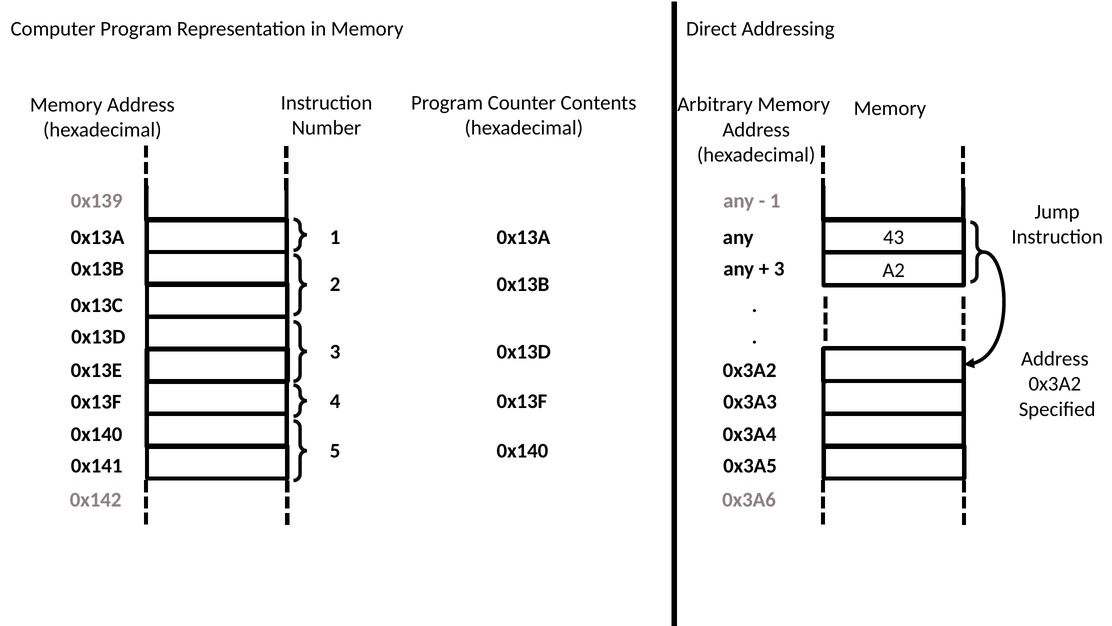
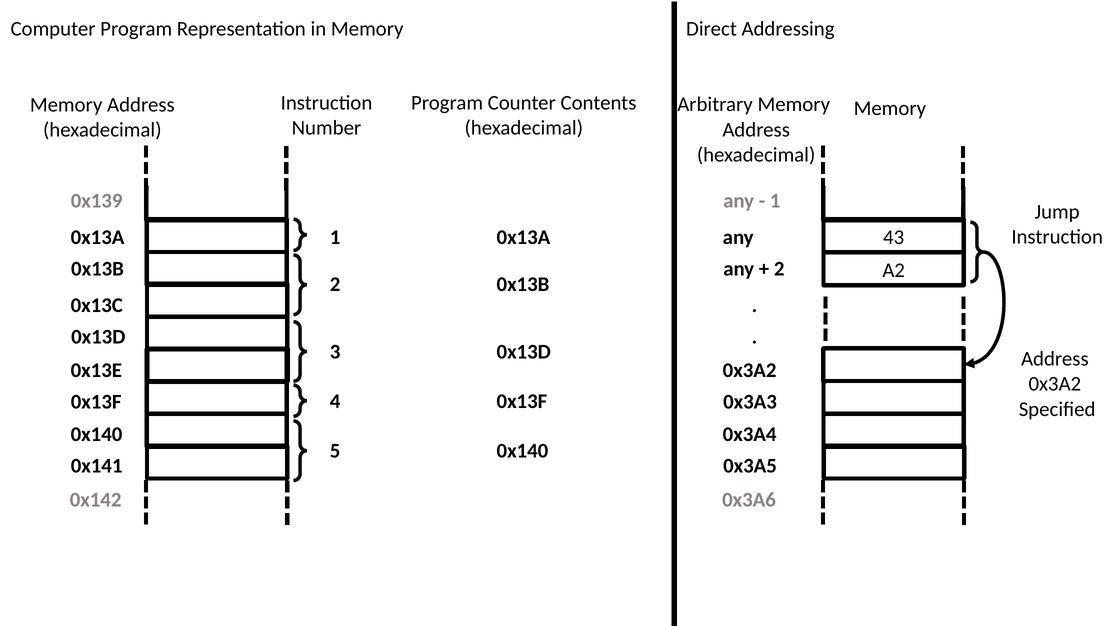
3: 3 -> 2 (779, 269)
